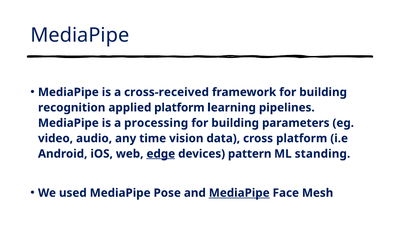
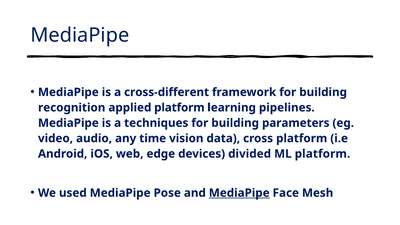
cross-received: cross-received -> cross-different (167, 92)
processing: processing -> techniques (156, 123)
edge underline: present -> none (161, 154)
pattern: pattern -> divided (250, 154)
ML standing: standing -> platform (322, 154)
